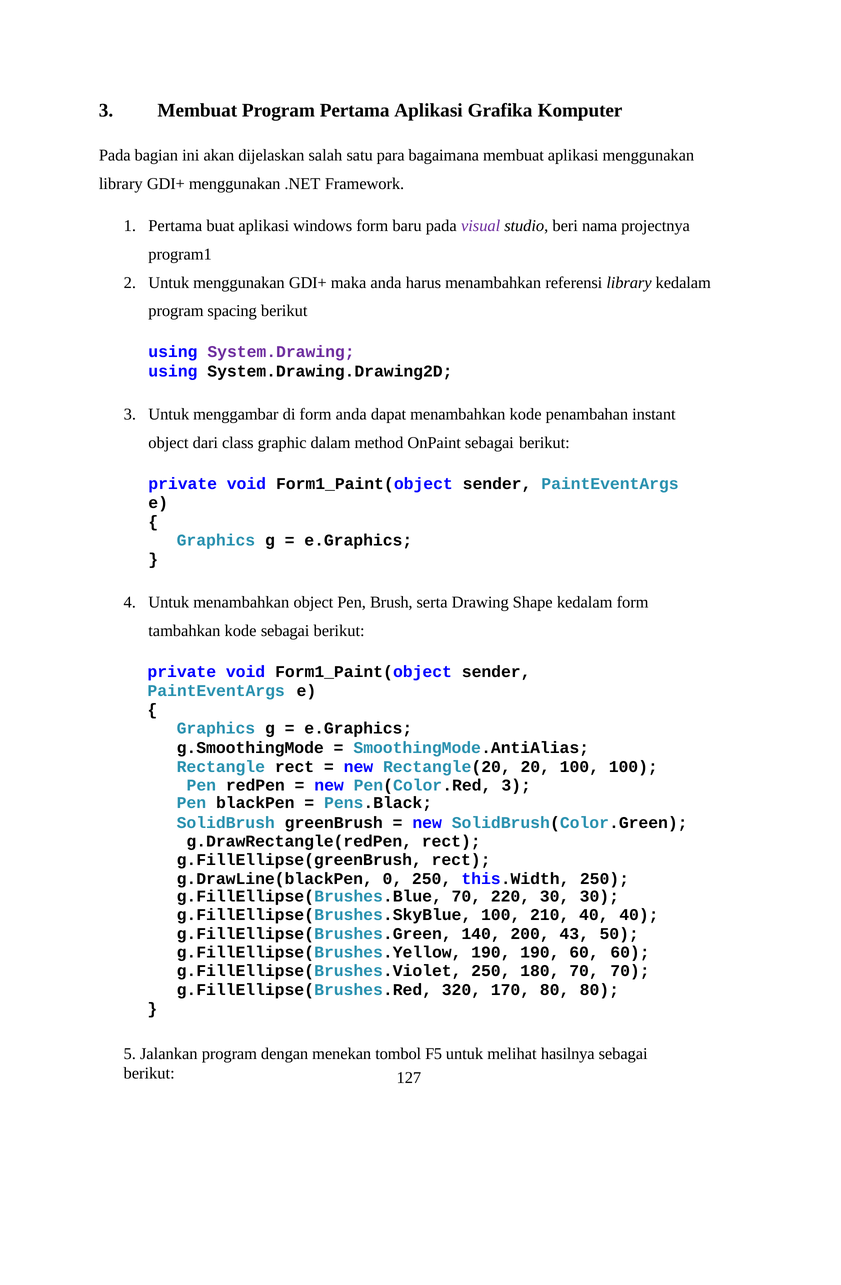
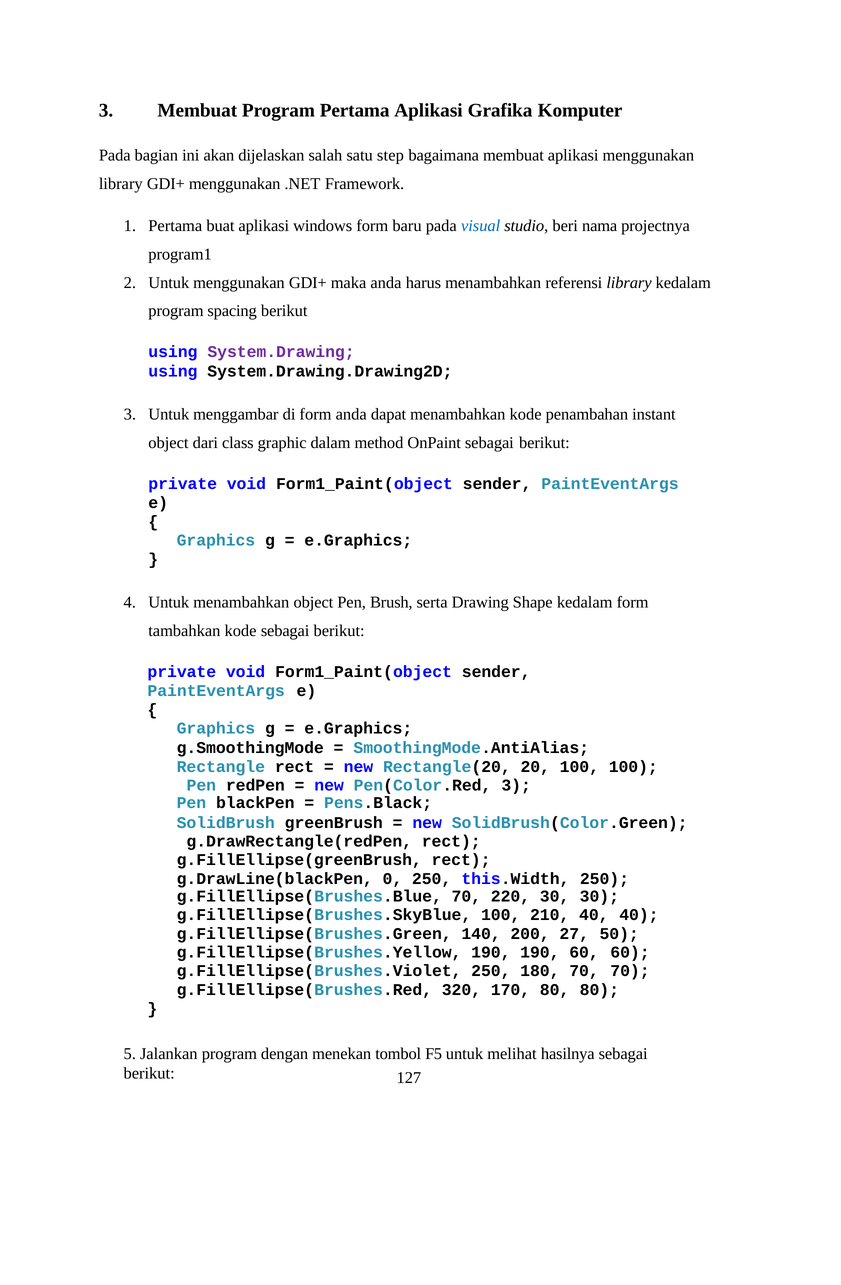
para: para -> step (390, 156)
visual colour: purple -> blue (481, 226)
43: 43 -> 27 (574, 935)
